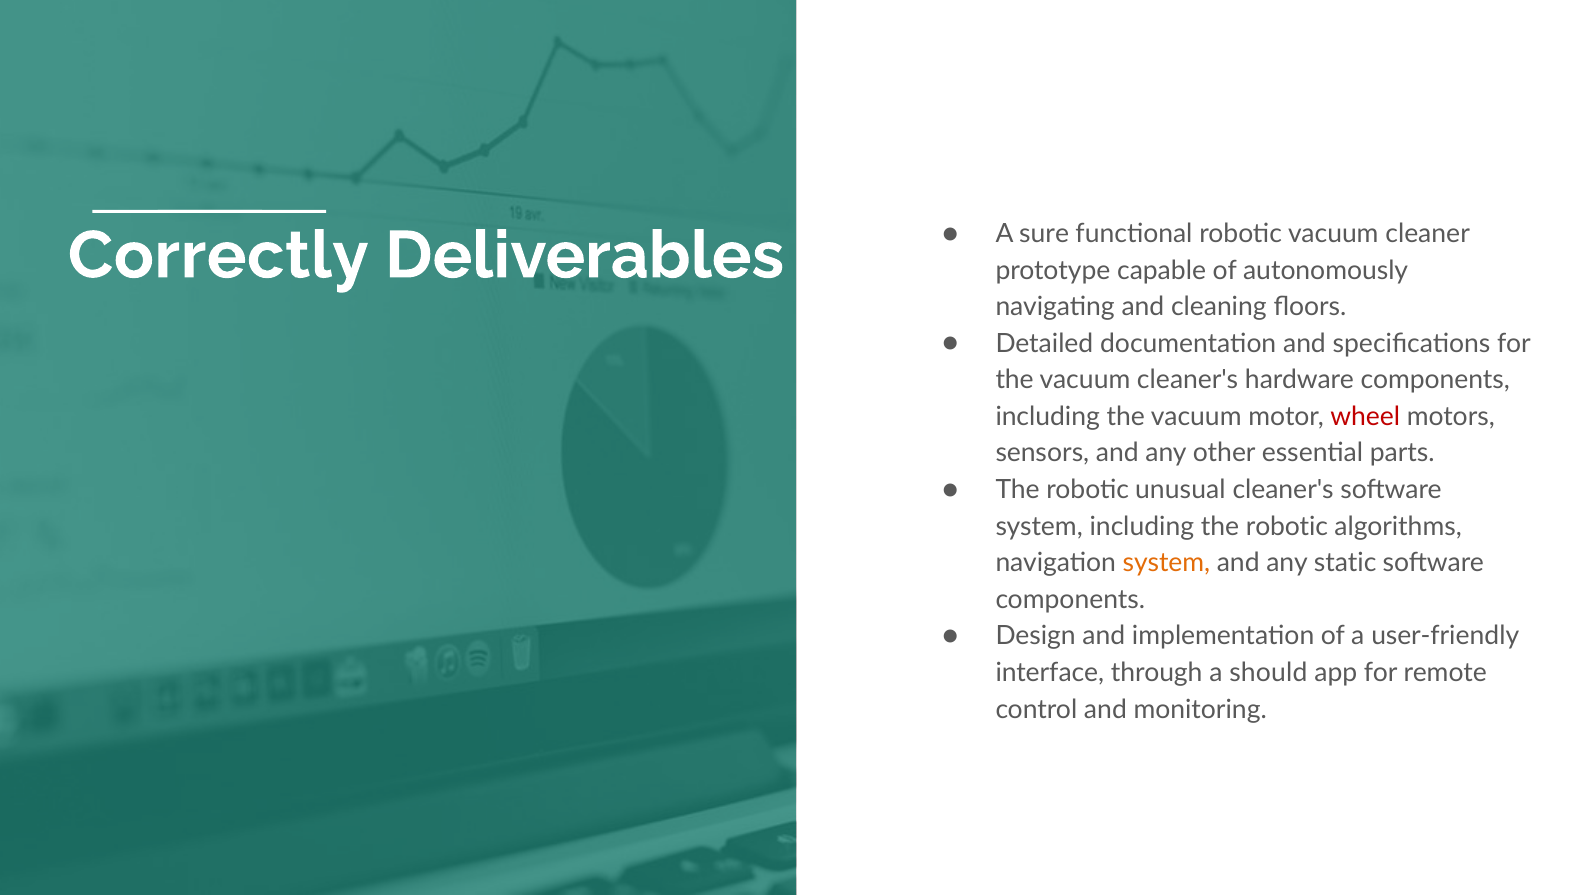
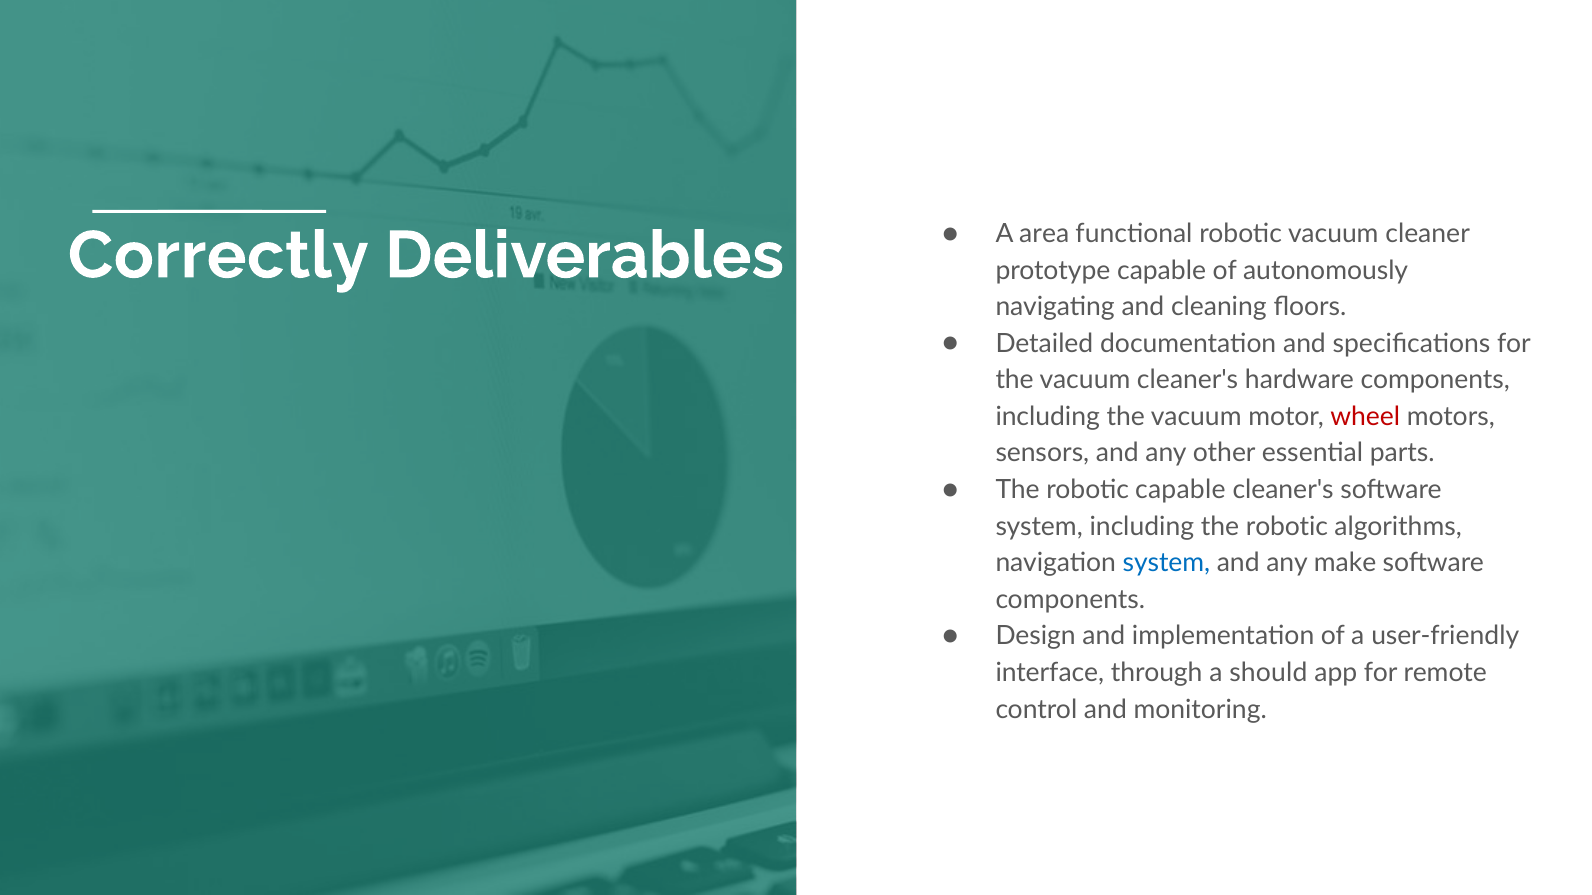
sure: sure -> area (1044, 234)
robotic unusual: unusual -> capable (1180, 490)
system colour: orange -> blue (1166, 563)
static: static -> make (1345, 563)
